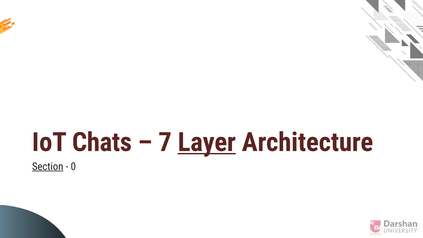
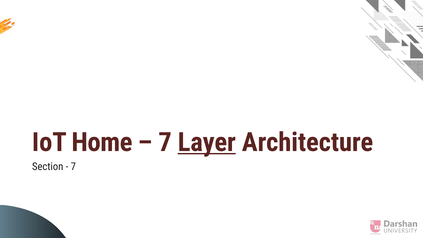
Chats: Chats -> Home (102, 142)
Section underline: present -> none (48, 166)
0: 0 -> 7 (73, 166)
